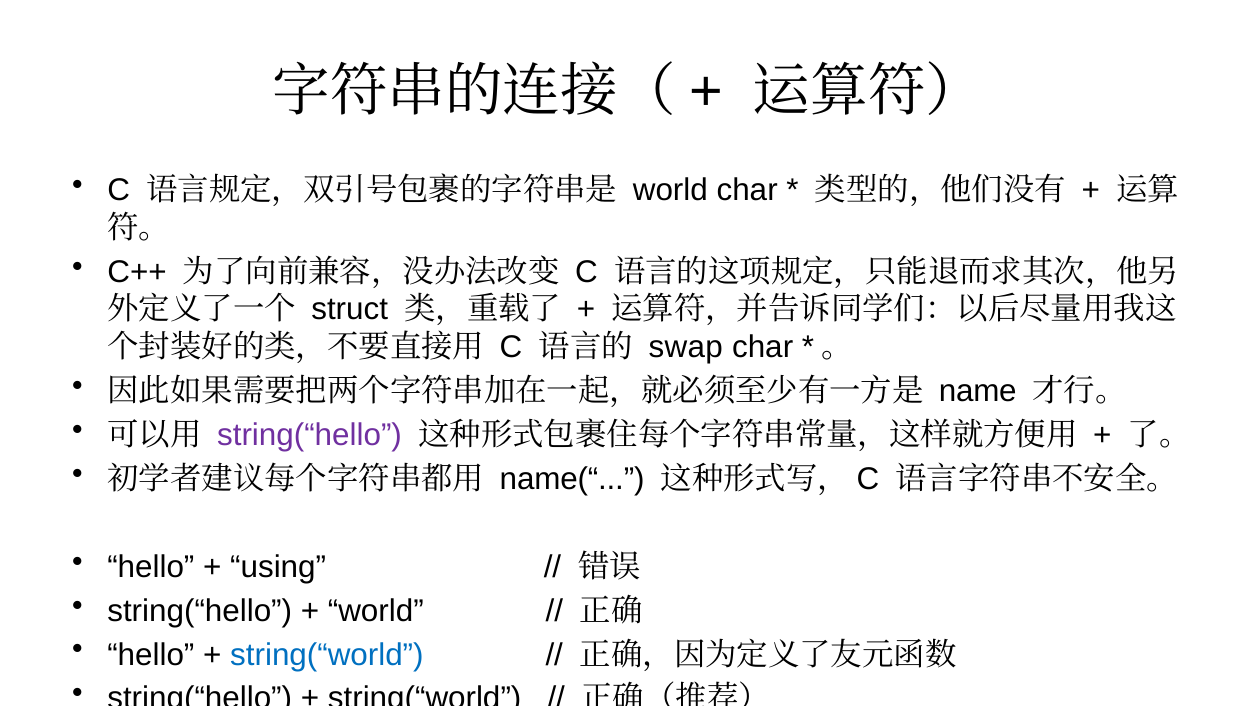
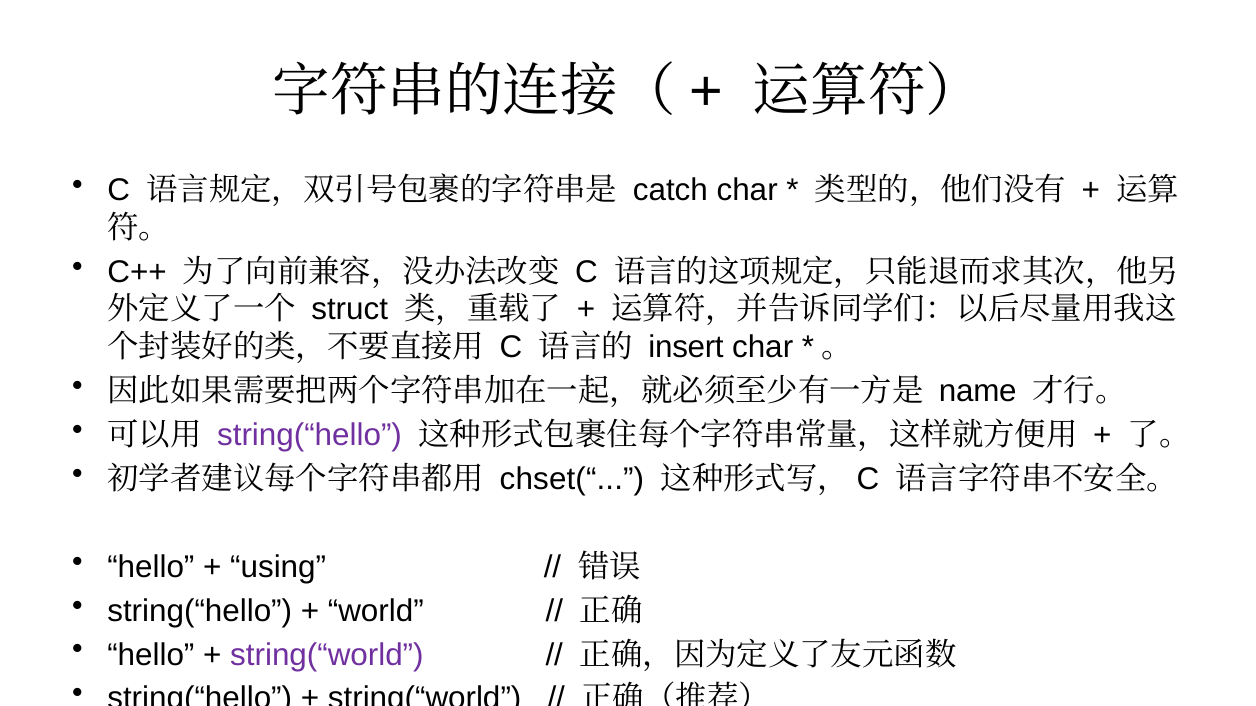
world: world -> catch (670, 191)
swap: swap -> insert (686, 348)
name(“: name(“ -> chset(“ (572, 479)
string(“world colour: blue -> purple (327, 655)
